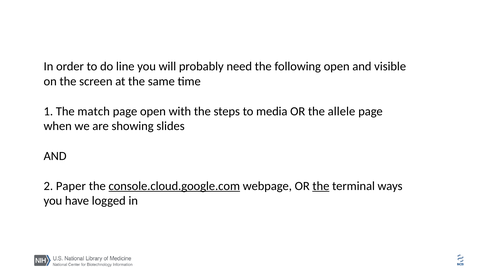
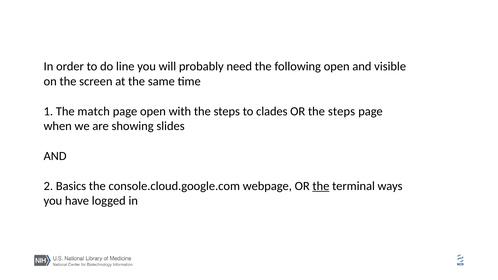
media: media -> clades (272, 111)
OR the allele: allele -> steps (341, 111)
Paper: Paper -> Basics (71, 186)
console.cloud.google.com underline: present -> none (174, 186)
